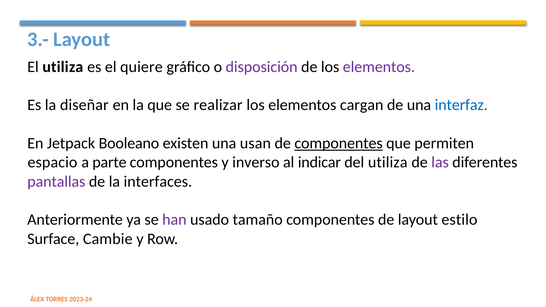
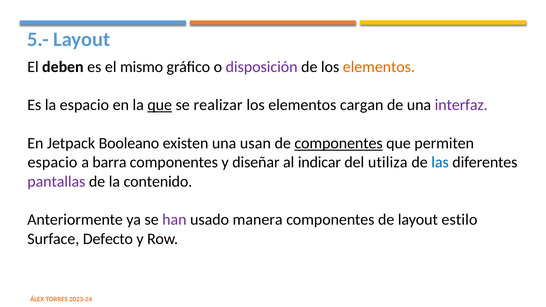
3.-: 3.- -> 5.- (38, 39)
El utiliza: utiliza -> deben (63, 67)
quiere: quiere -> mismo (142, 67)
elementos colour: purple -> orange (379, 67)
la diseñar: diseñar -> espacio (84, 105)
que underline: none -> present (160, 105)
interfaz colour: blue -> purple (461, 105)
parte: parte -> barra (109, 162)
inverso: inverso -> diseñar (256, 162)
las colour: purple -> blue (440, 162)
interfaces: interfaces -> contenido (158, 182)
tamaño: tamaño -> manera (258, 220)
Cambie: Cambie -> Defecto (108, 239)
